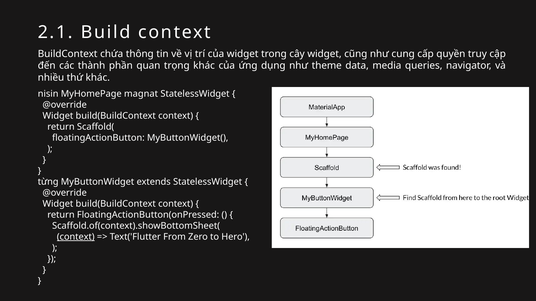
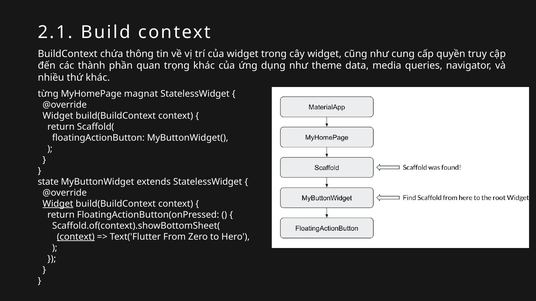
nisin: nisin -> từng (48, 94)
từng: từng -> state (48, 182)
Widget underline: none -> present (58, 204)
